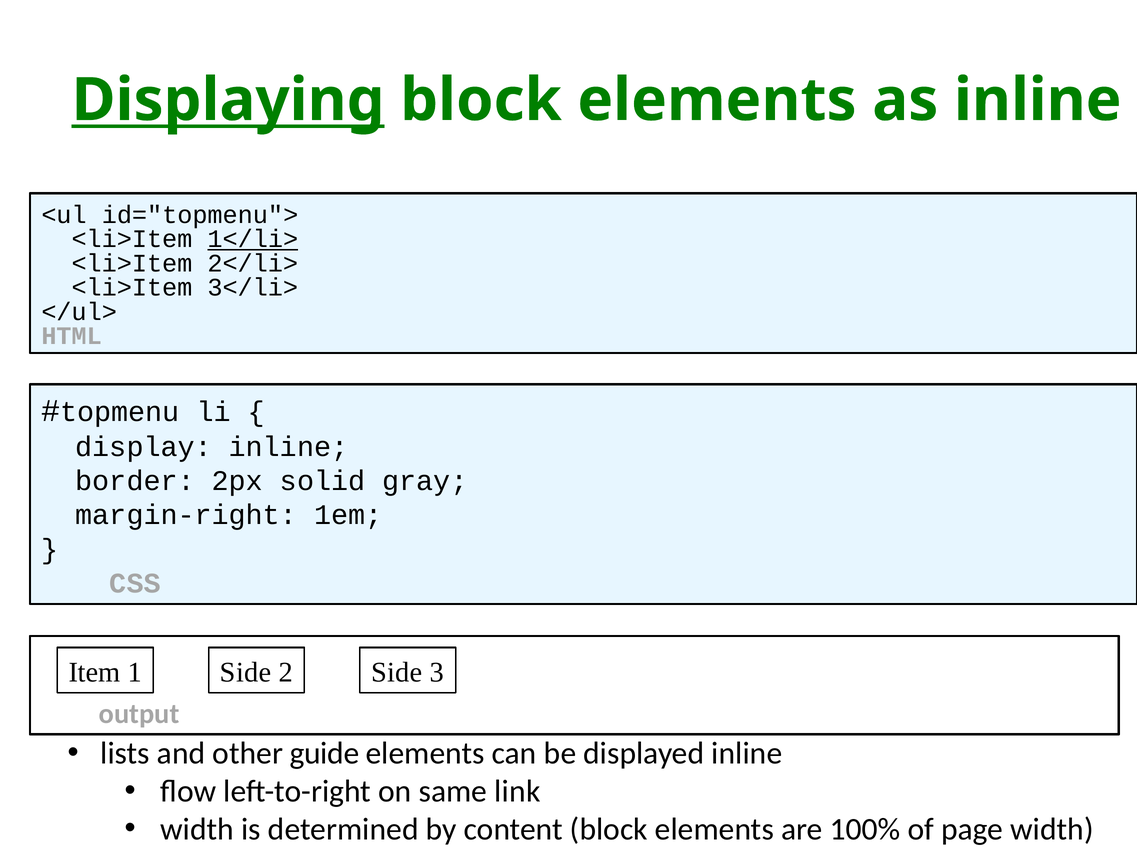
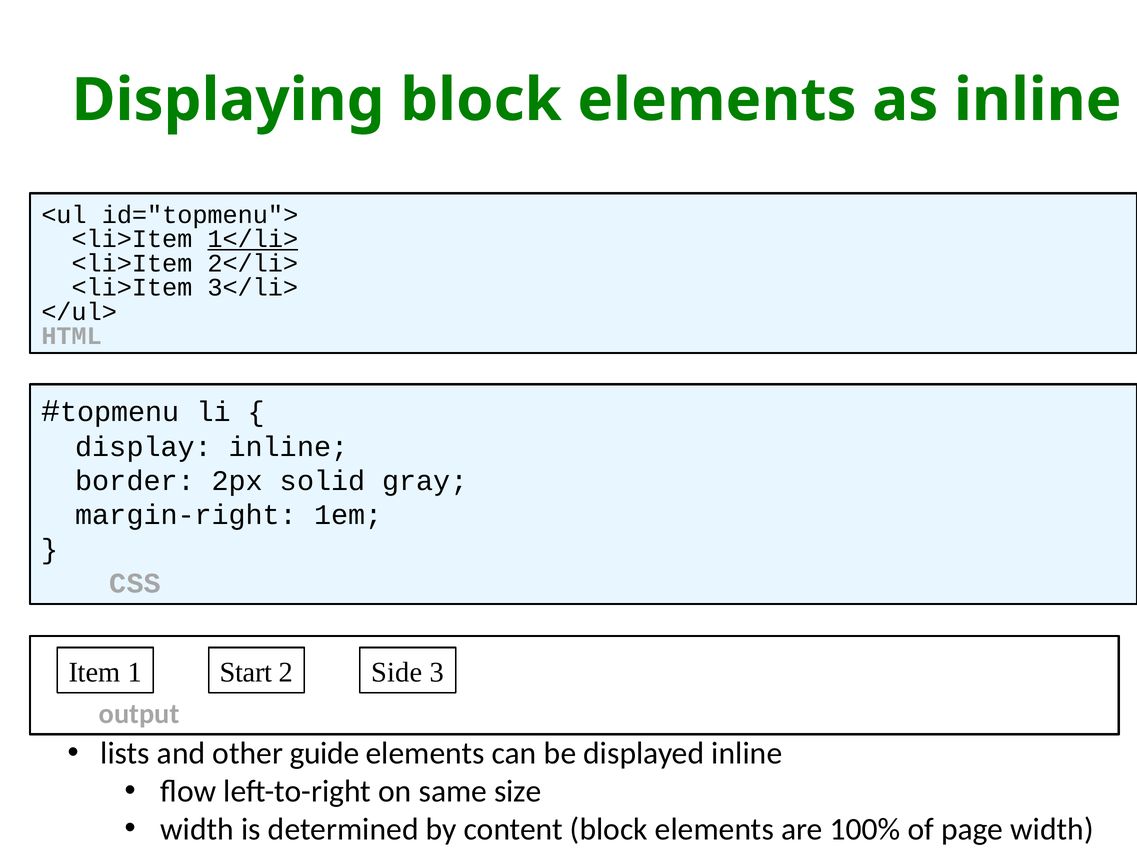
Displaying underline: present -> none (228, 100)
1 Side: Side -> Start (246, 672)
link: link -> size (518, 791)
